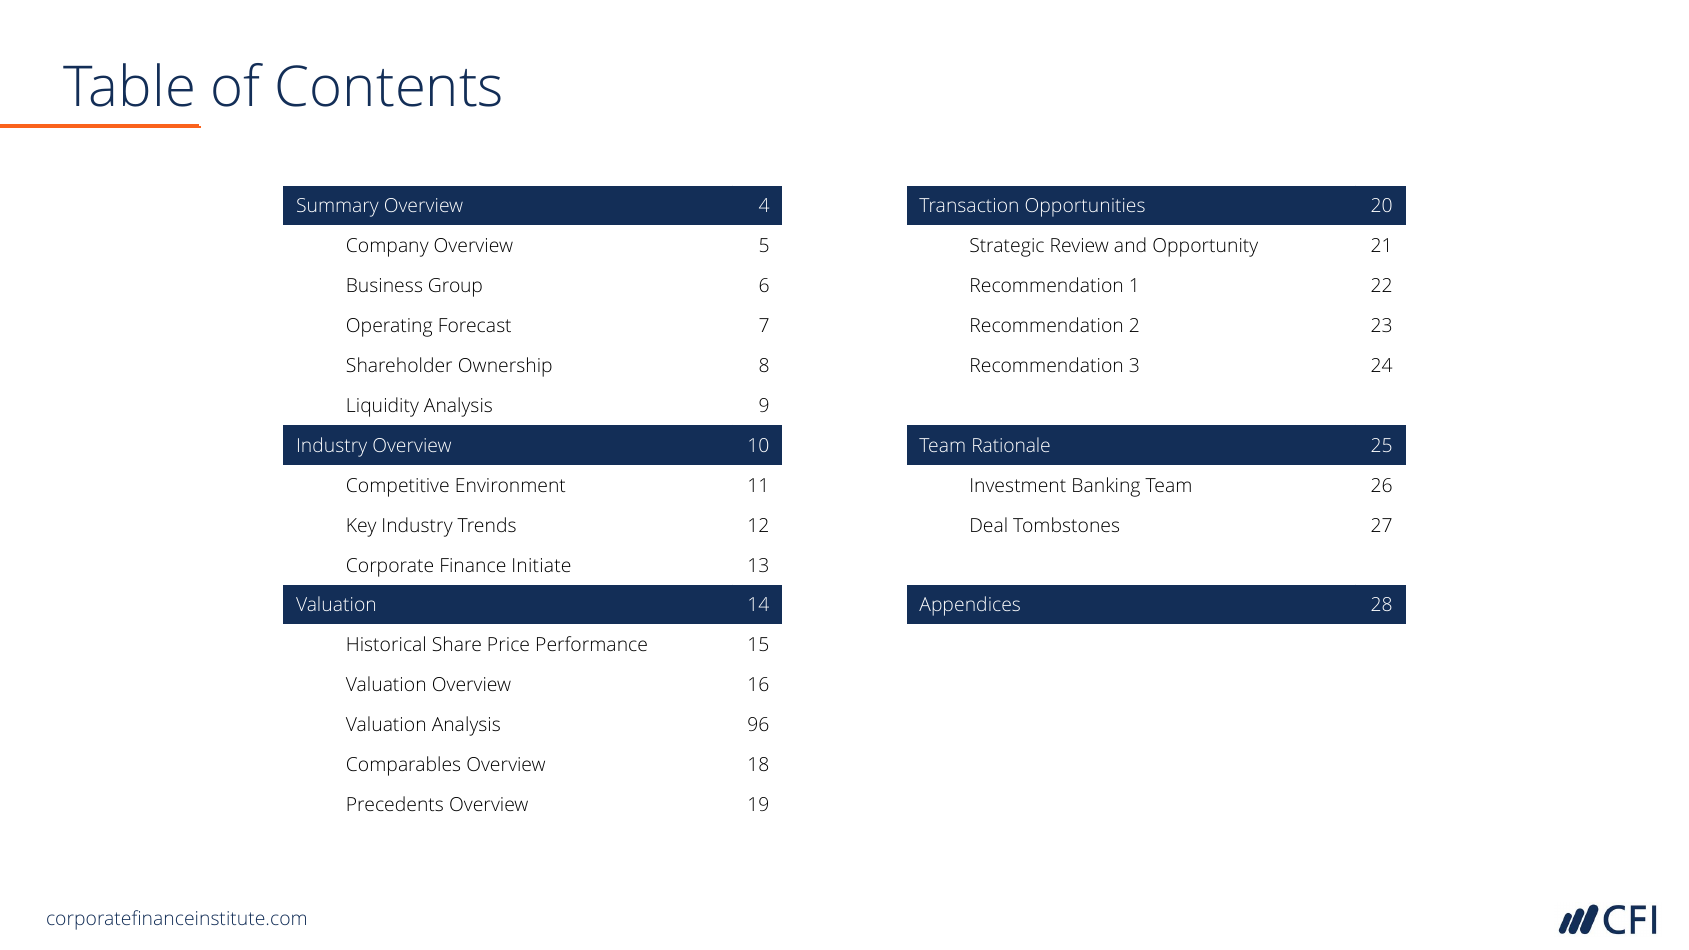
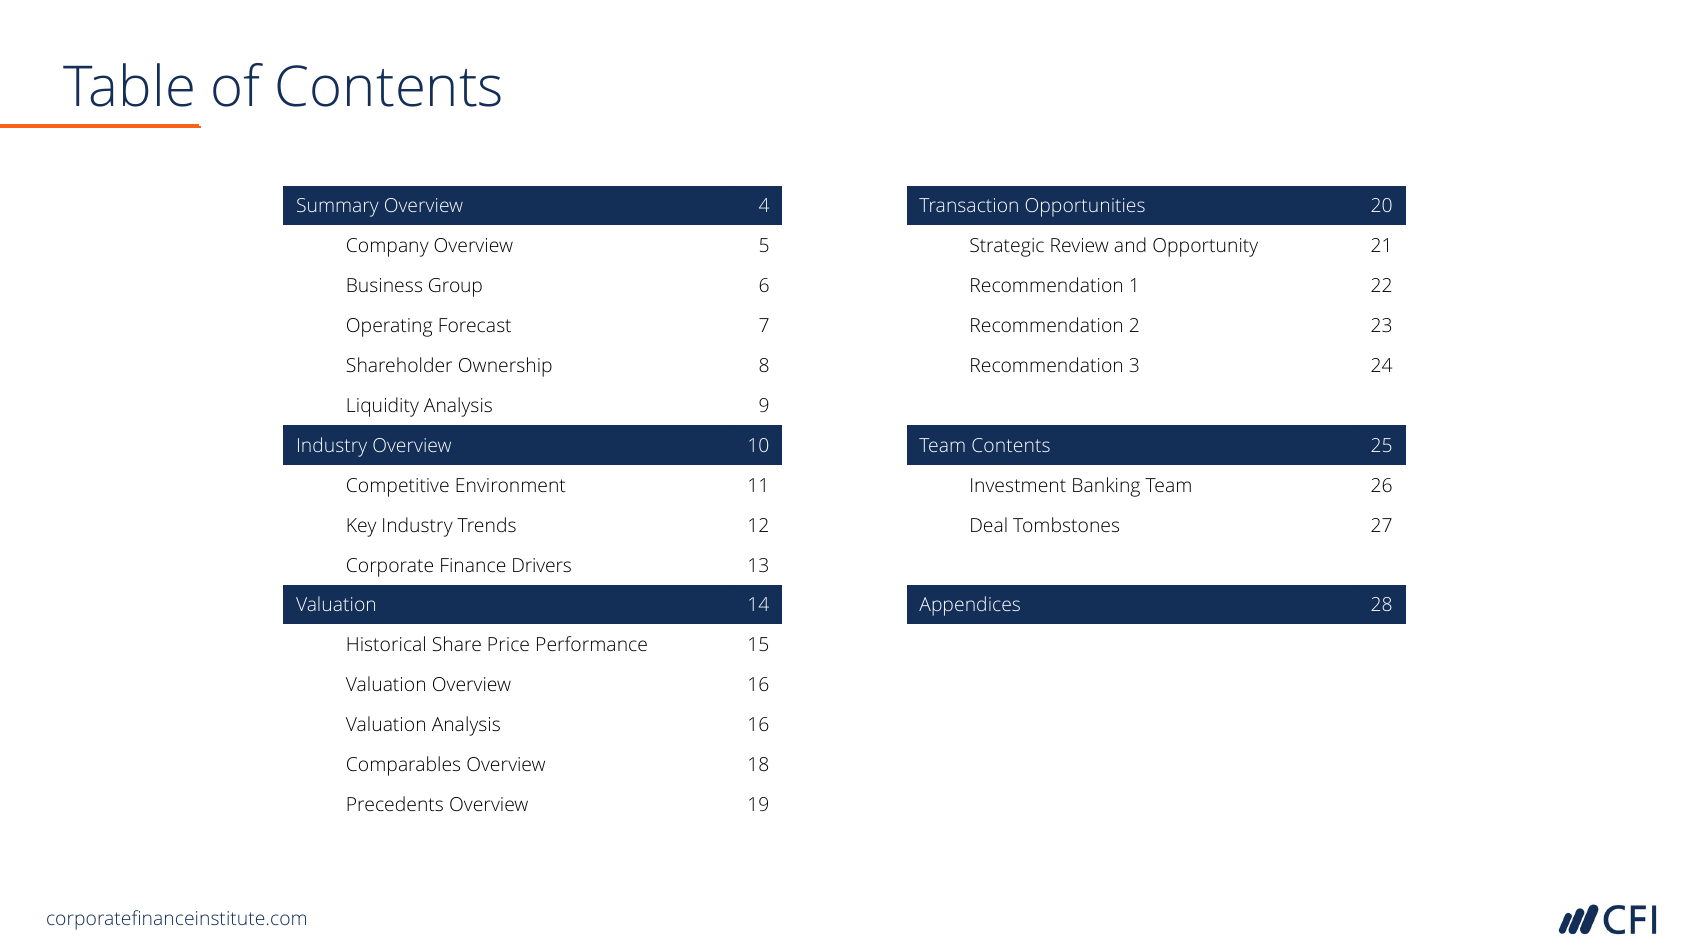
Team Rationale: Rationale -> Contents (1011, 446)
Initiate: Initiate -> Drivers (542, 566)
Analysis 96: 96 -> 16 (758, 725)
